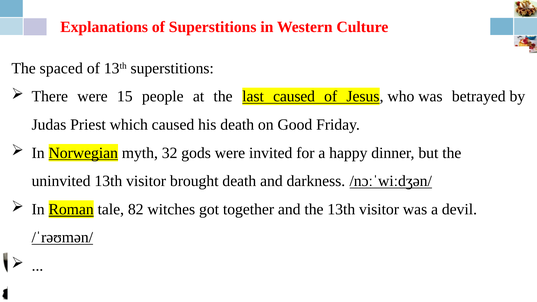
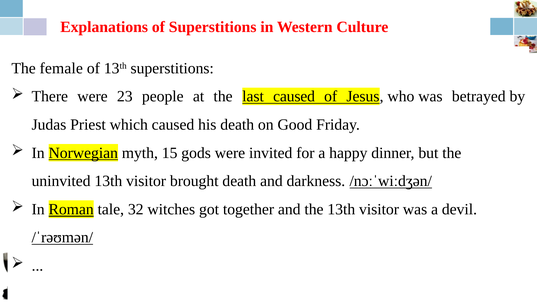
spaced: spaced -> female (61, 68)
15: 15 -> 23 (125, 96)
32: 32 -> 15 (170, 153)
82: 82 -> 32 (136, 209)
